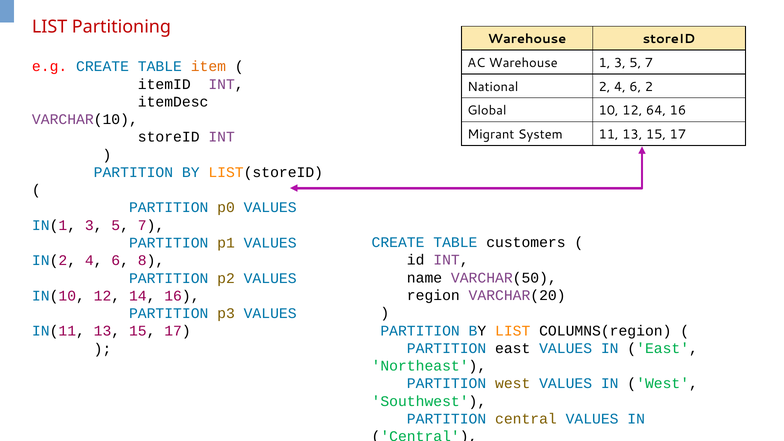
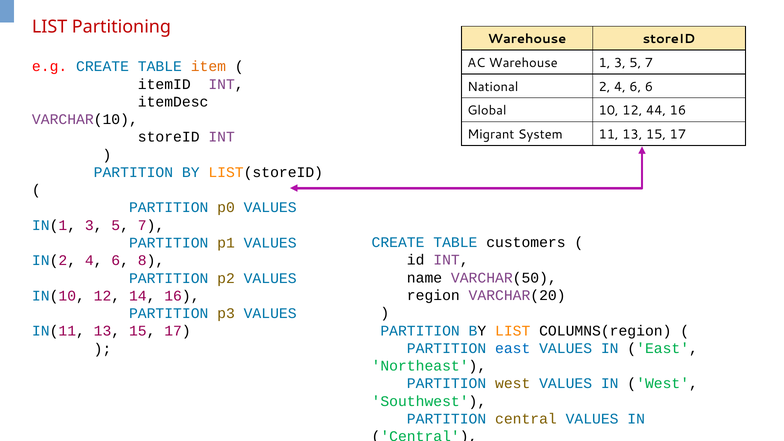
6 2: 2 -> 6 (649, 87)
64: 64 -> 44 (656, 111)
east colour: black -> blue (513, 348)
